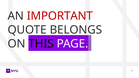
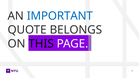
IMPORTANT colour: red -> blue (60, 16)
